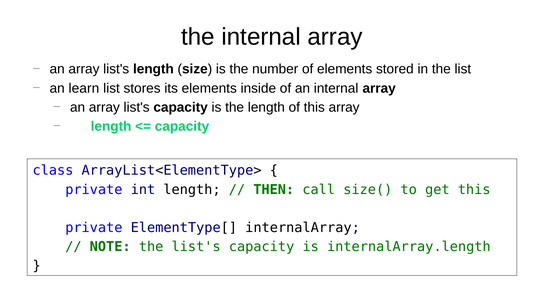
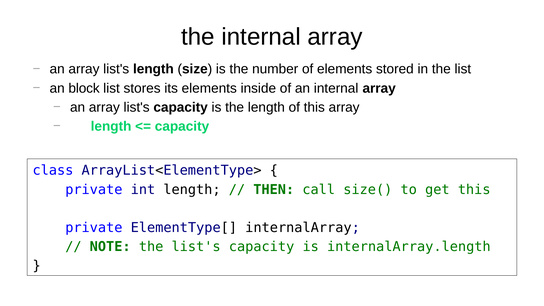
learn: learn -> block (84, 88)
